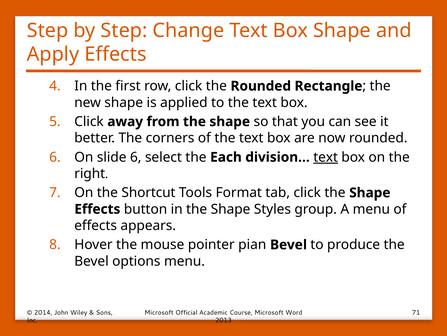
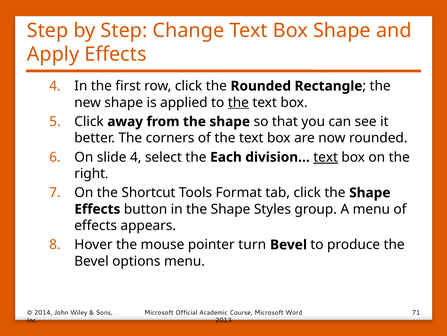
the underline: none -> present (238, 102)
slide 6: 6 -> 4 (136, 157)
pian: pian -> turn (252, 244)
